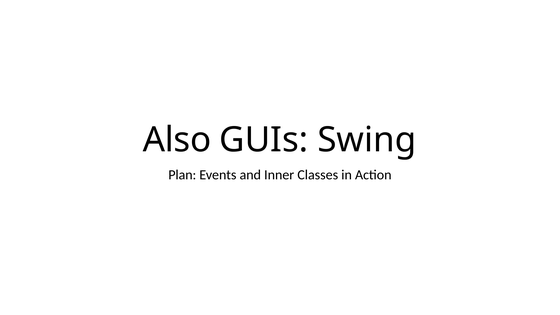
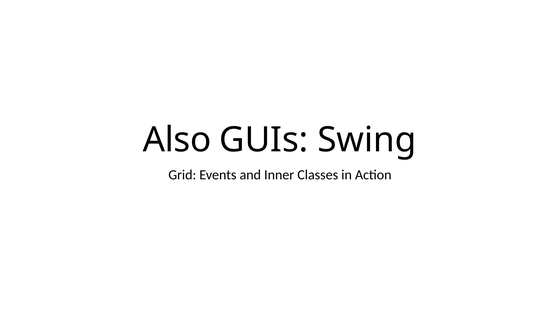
Plan: Plan -> Grid (182, 175)
